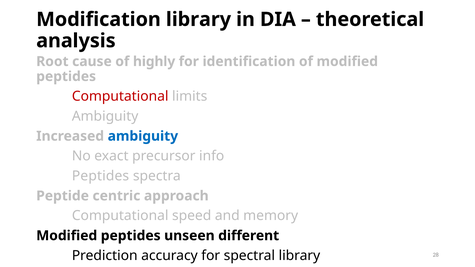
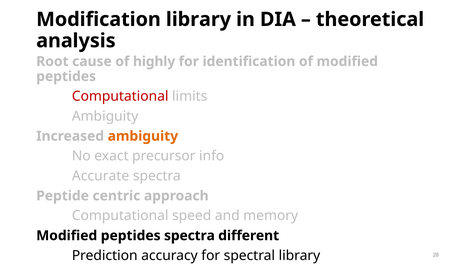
ambiguity colour: blue -> orange (143, 136)
Peptides: Peptides -> Accurate (101, 176)
peptides unseen: unseen -> spectra (189, 236)
